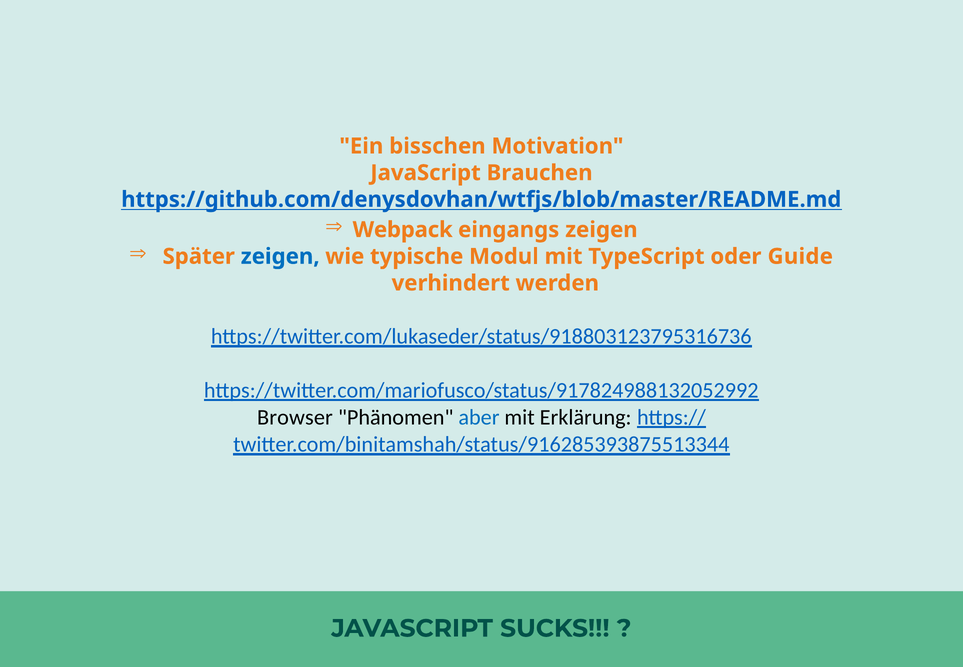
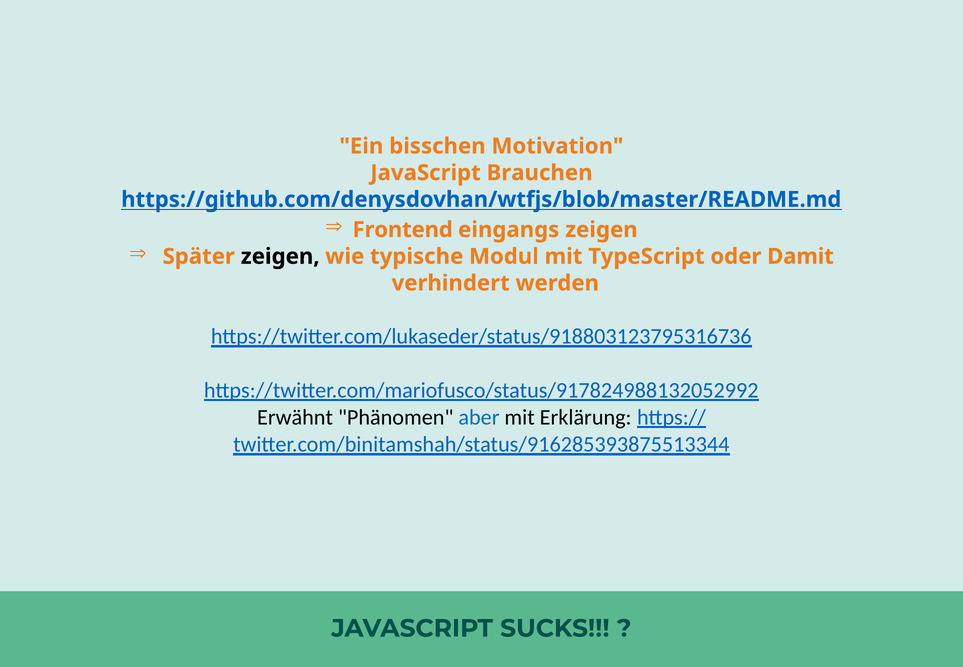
Webpack: Webpack -> Frontend (403, 230)
zeigen colour: blue -> black (280, 256)
Guide: Guide -> Damit (800, 256)
Browser: Browser -> Erwähnt (295, 417)
